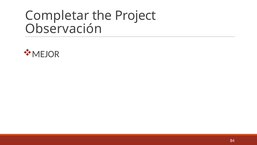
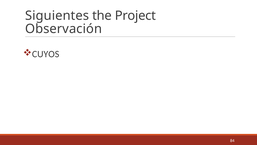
Completar: Completar -> Siguientes (57, 16)
MEJOR: MEJOR -> CUYOS (46, 54)
